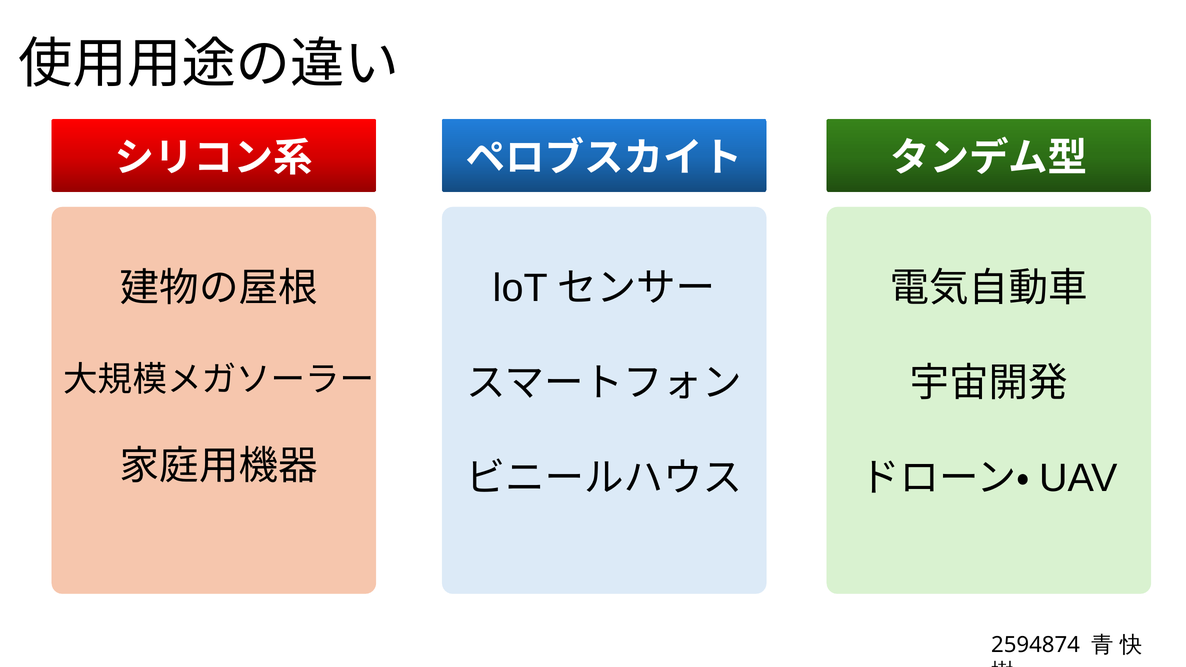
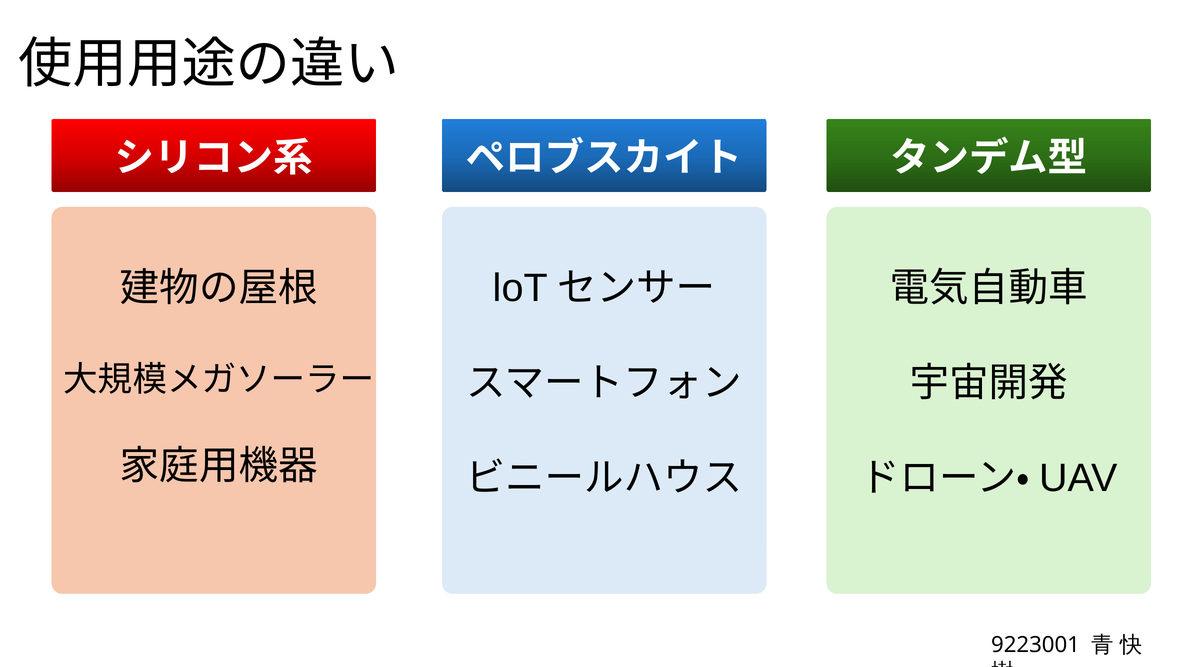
2594874: 2594874 -> 9223001 (1036, 645)
